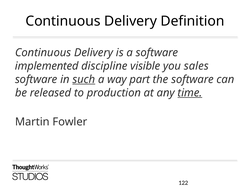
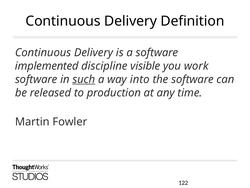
sales: sales -> work (196, 66)
part: part -> into (140, 79)
time underline: present -> none (190, 92)
